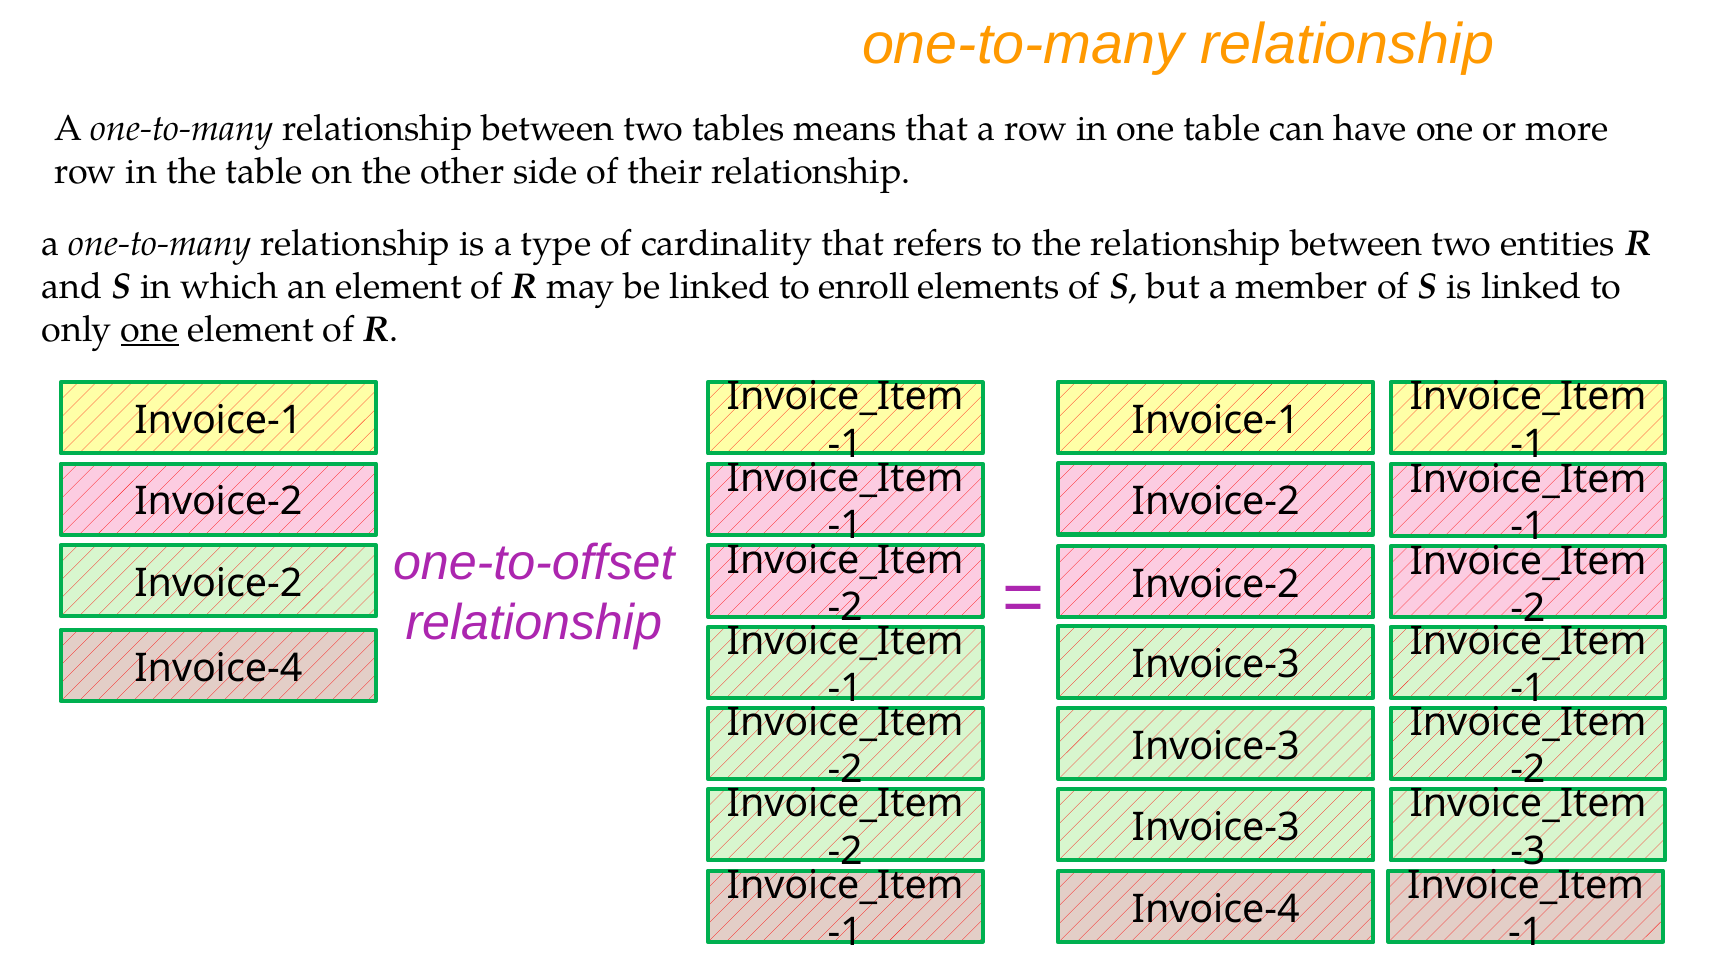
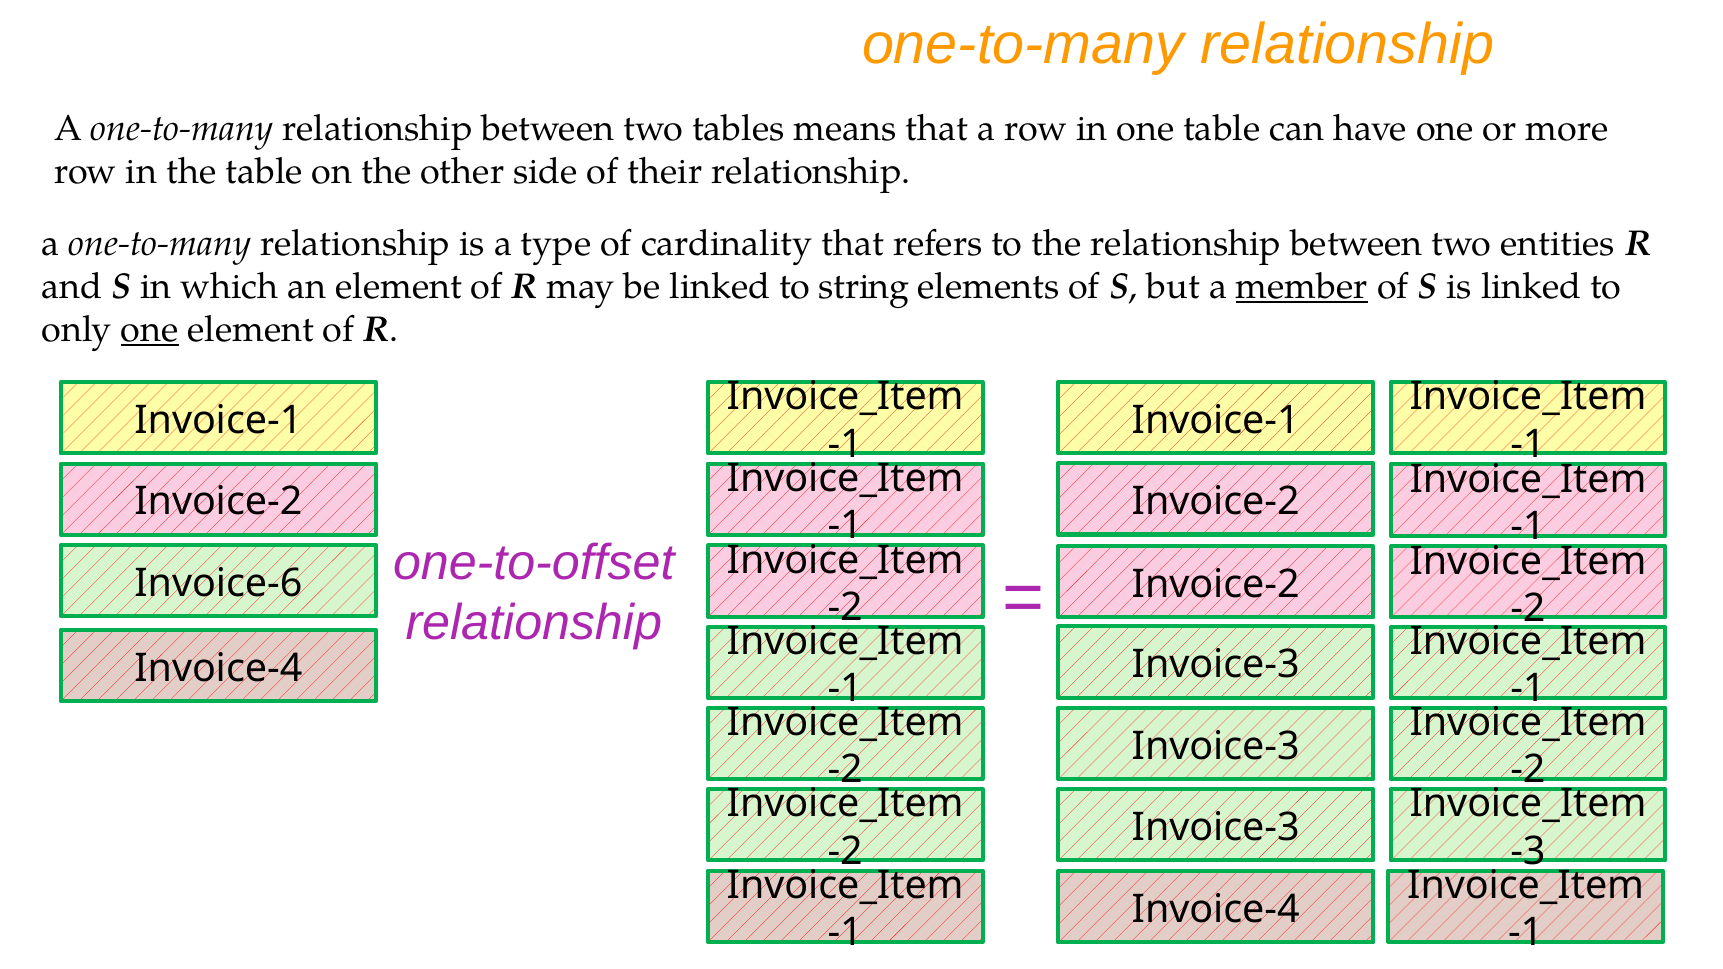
enroll: enroll -> string (864, 287)
member underline: none -> present (1302, 287)
Invoice-2: Invoice-2 -> Invoice-6 (218, 583)
